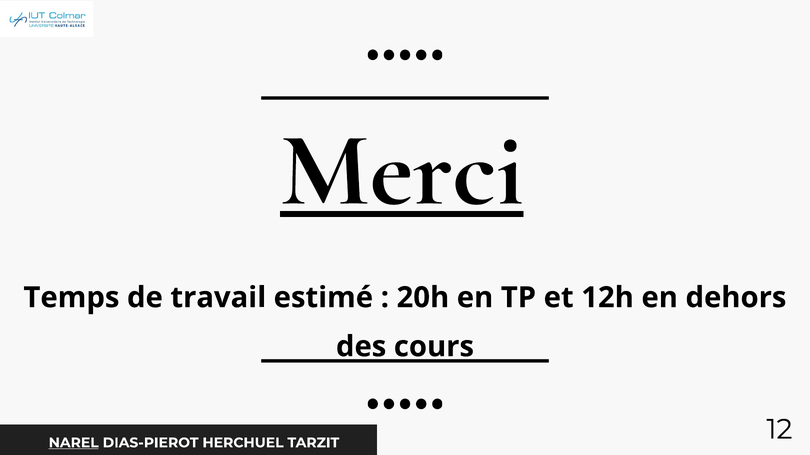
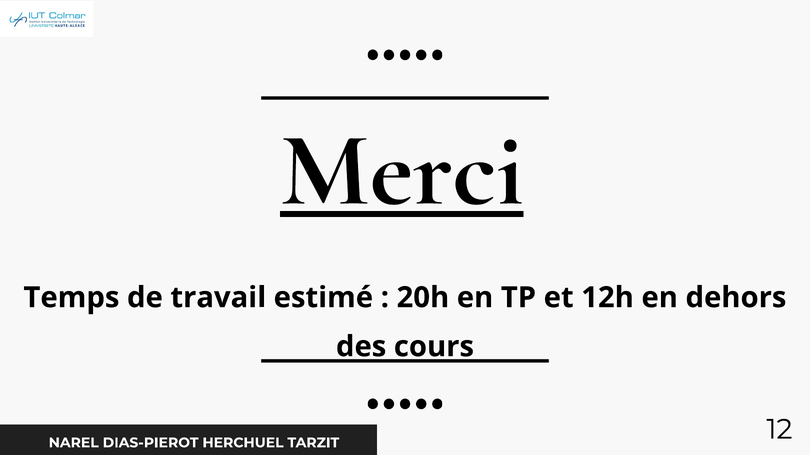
NAREL underline: present -> none (74, 443)
